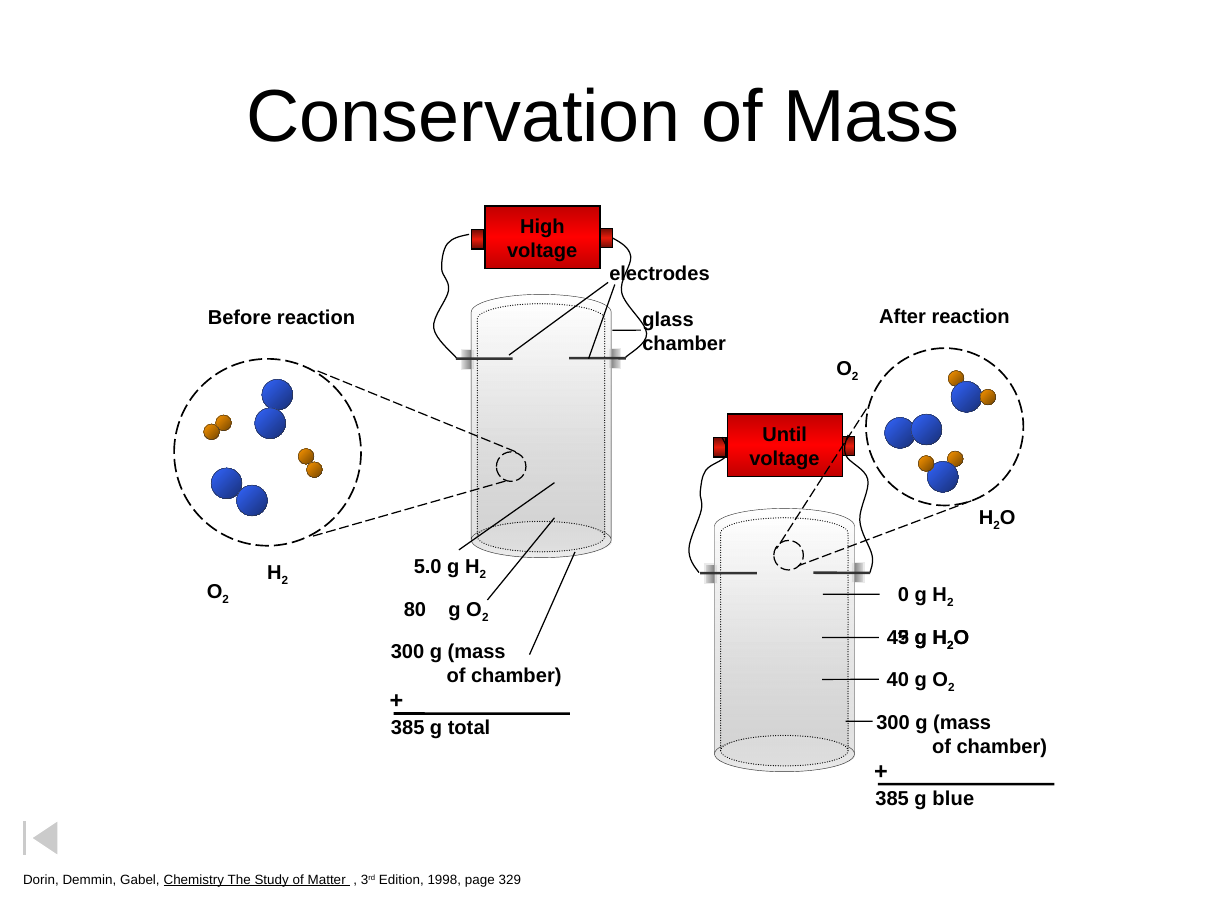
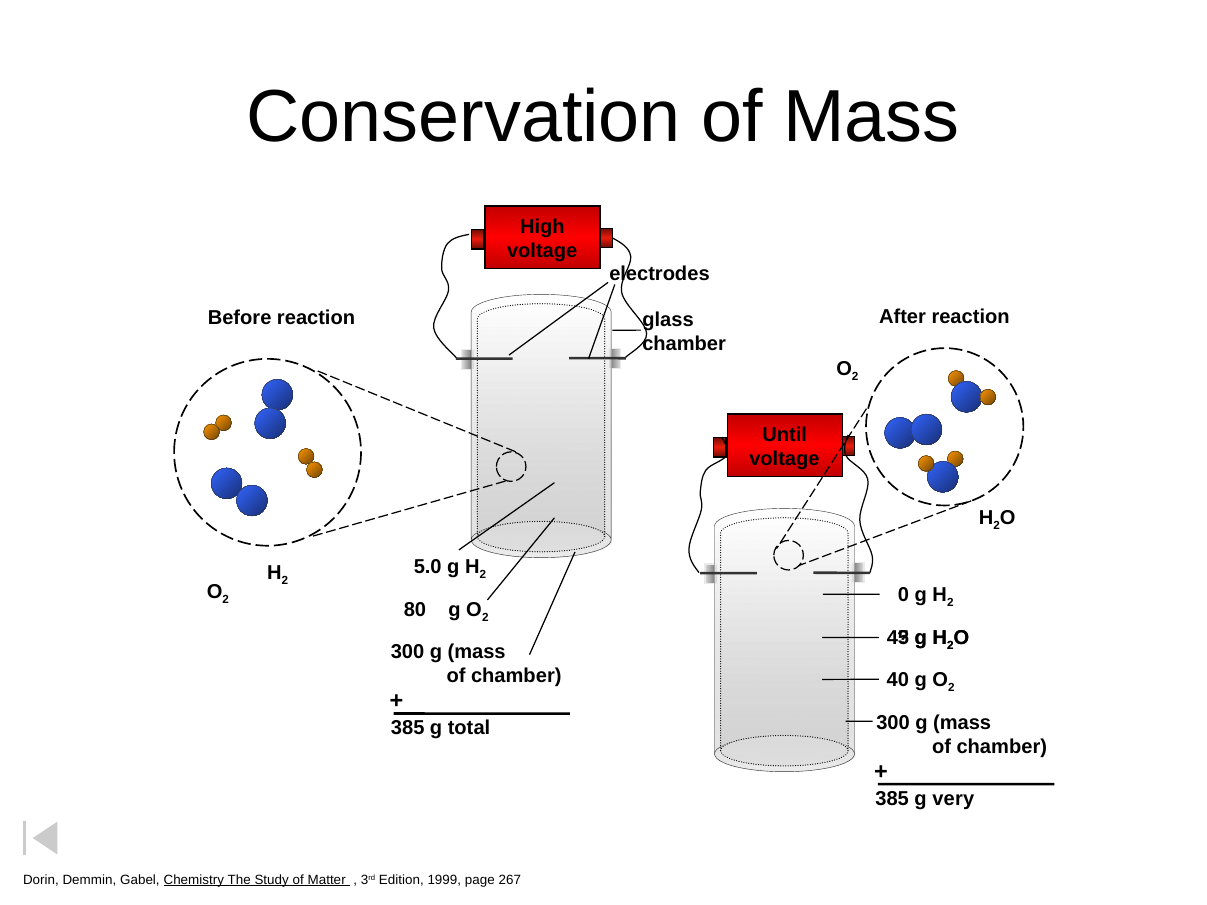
blue: blue -> very (953, 799)
1998: 1998 -> 1999 (444, 880)
329: 329 -> 267 (510, 880)
